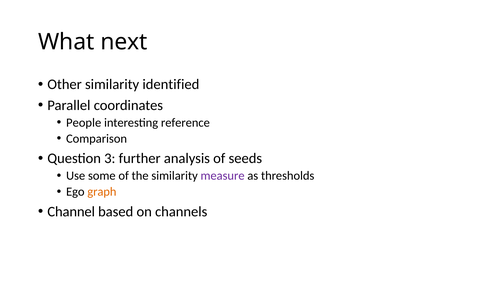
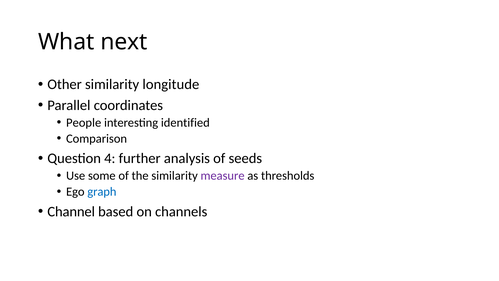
identified: identified -> longitude (171, 84)
reference: reference -> identified (185, 122)
3: 3 -> 4 (110, 158)
graph colour: orange -> blue (102, 192)
